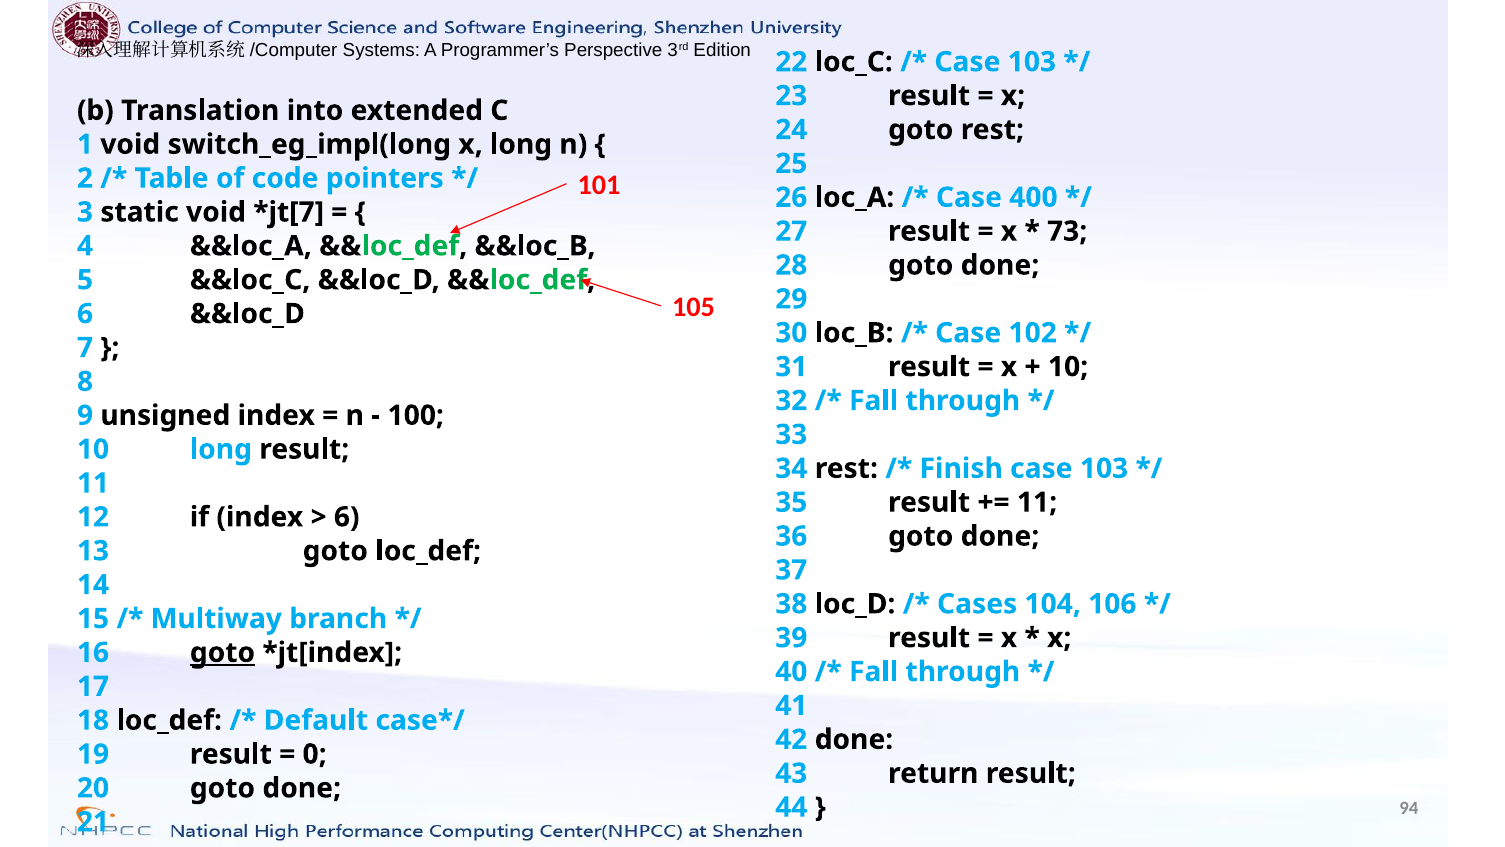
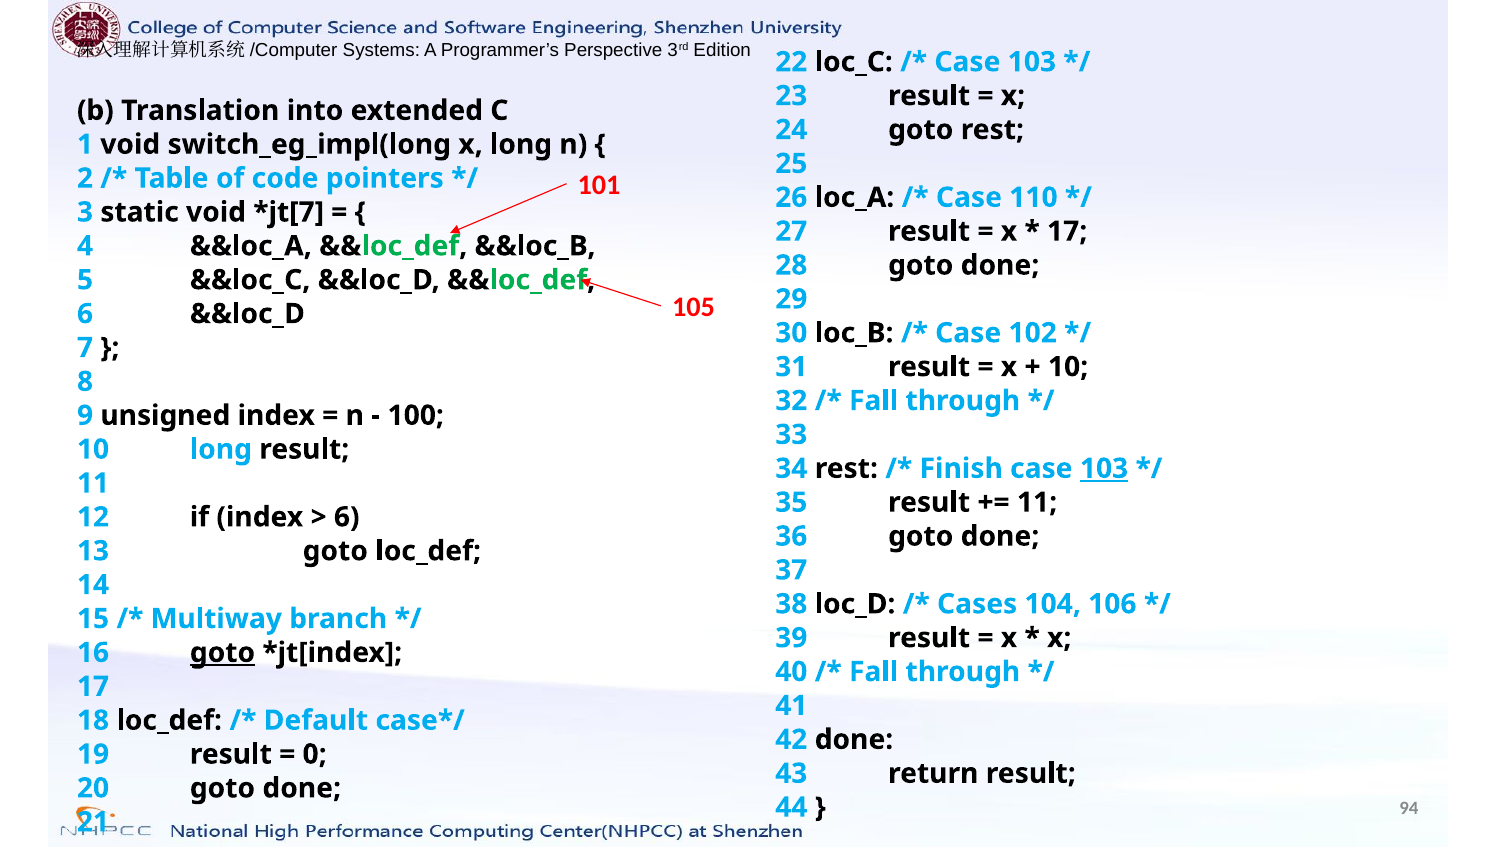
400: 400 -> 110 (1033, 197)
73: 73 -> 17 (1067, 231)
103 underline: none -> present (1104, 468)
